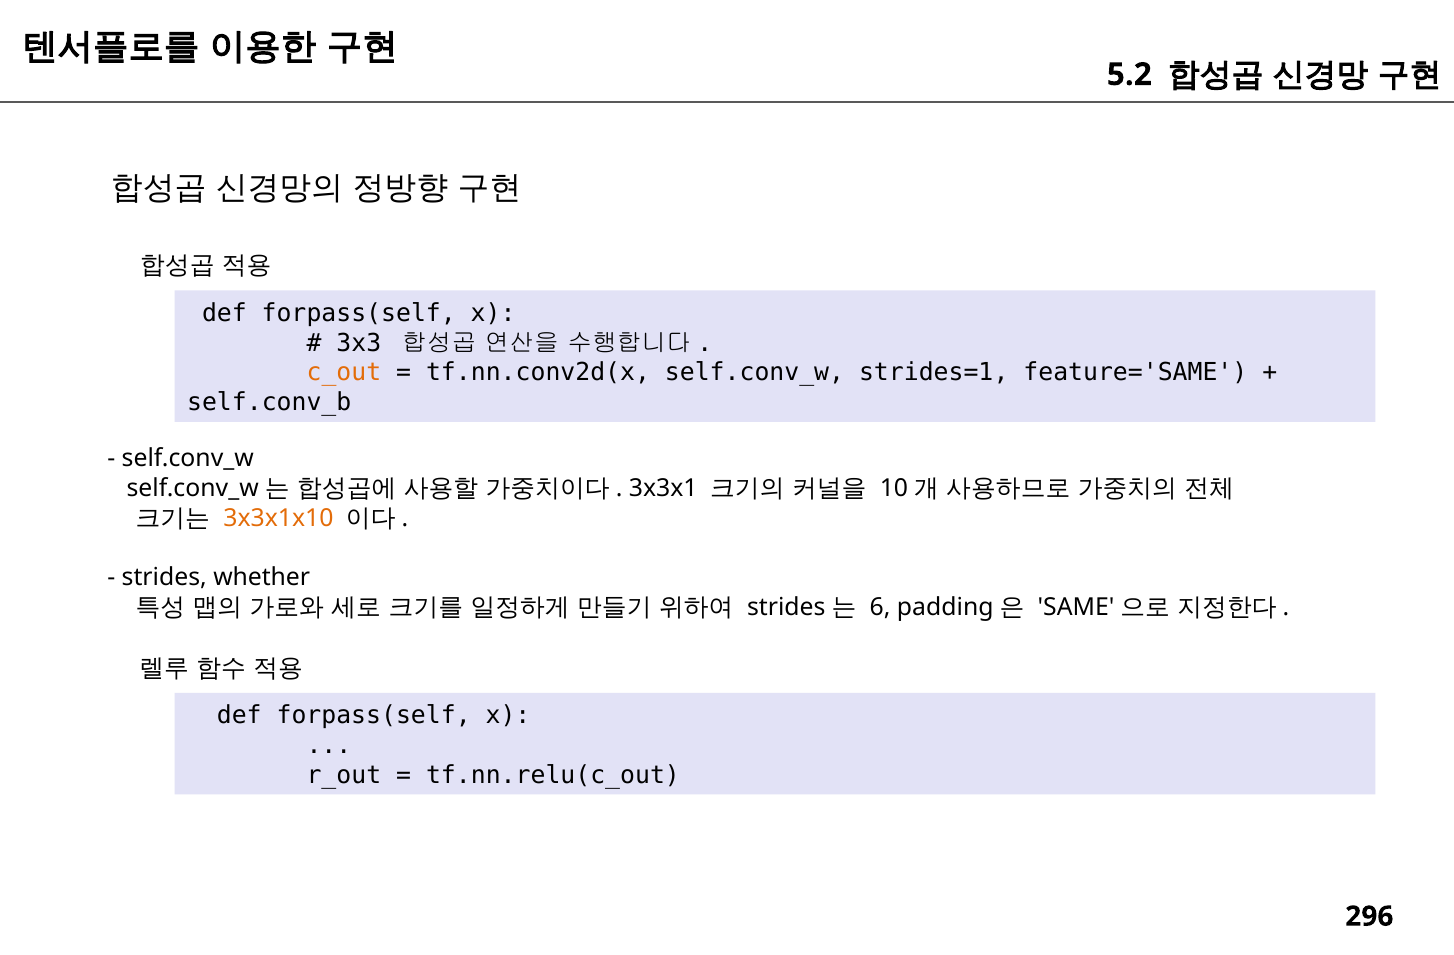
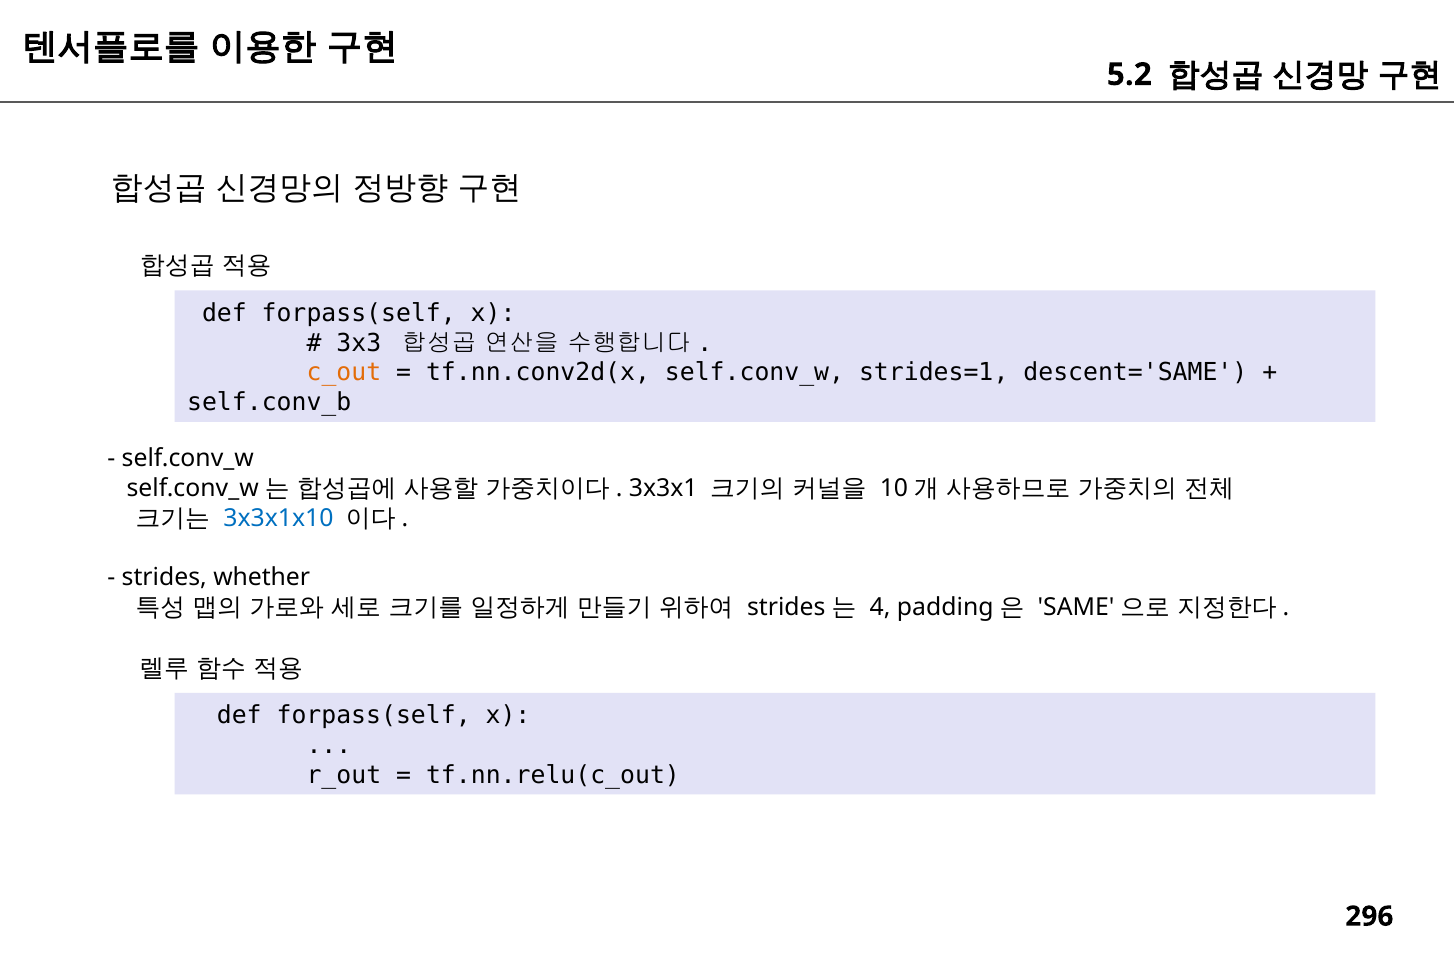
feature='SAME: feature='SAME -> descent='SAME (1135, 373)
3x3x1x10 colour: orange -> blue (278, 518)
6: 6 -> 4 (880, 607)
